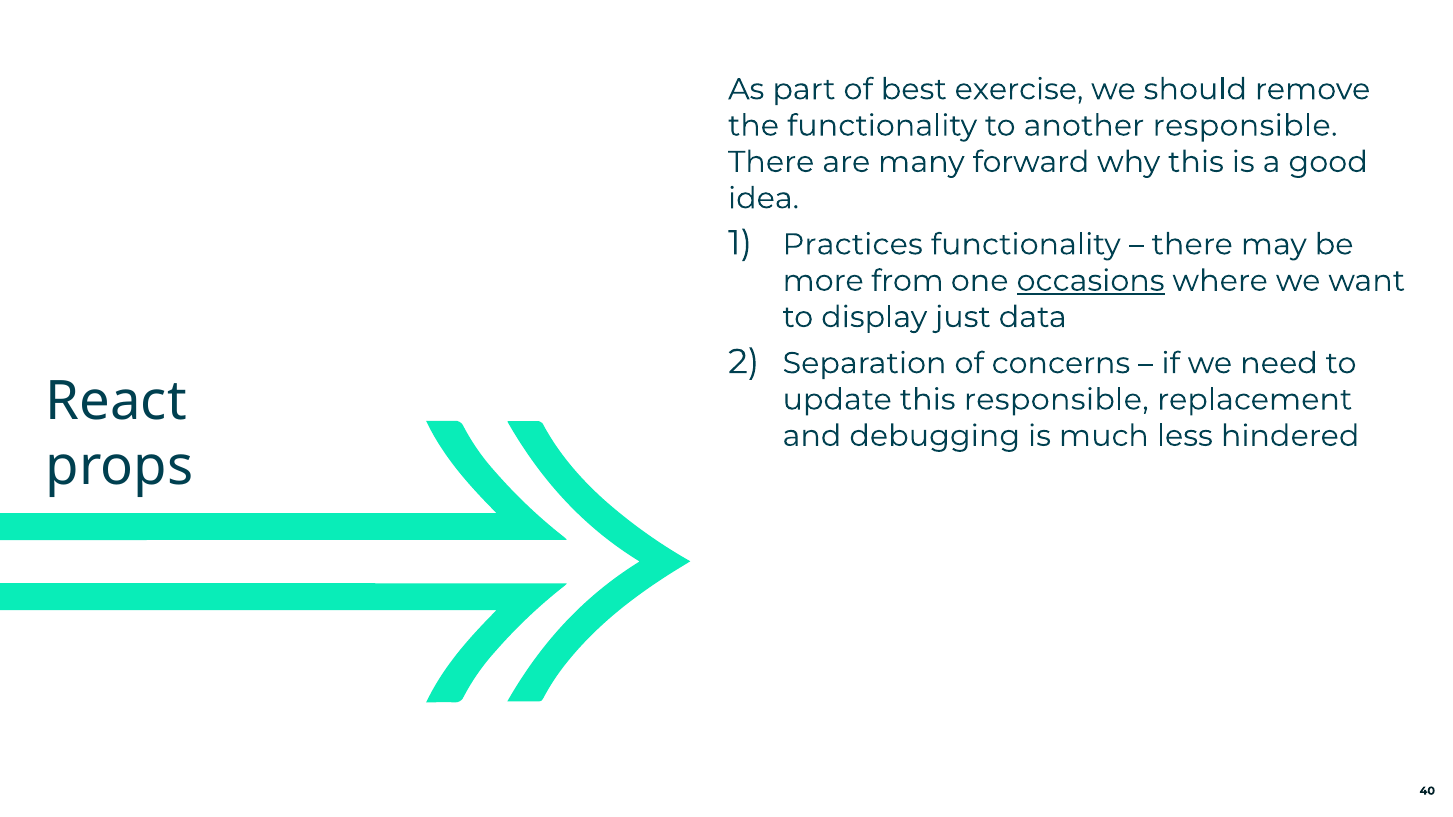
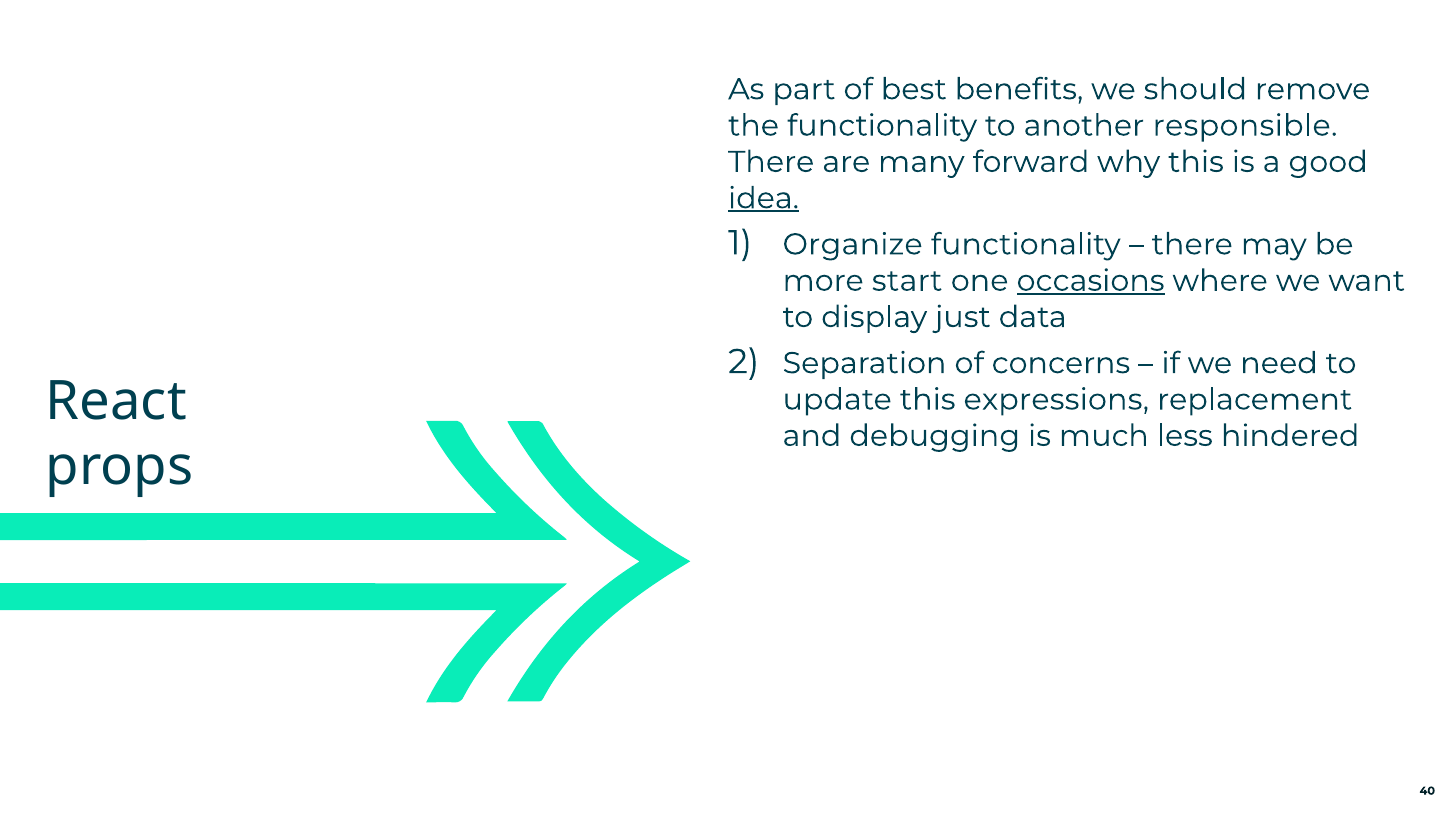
exercise: exercise -> benefits (1019, 89)
idea underline: none -> present (764, 198)
Practices: Practices -> Organize (853, 245)
from: from -> start (907, 281)
this responsible: responsible -> expressions (1056, 400)
